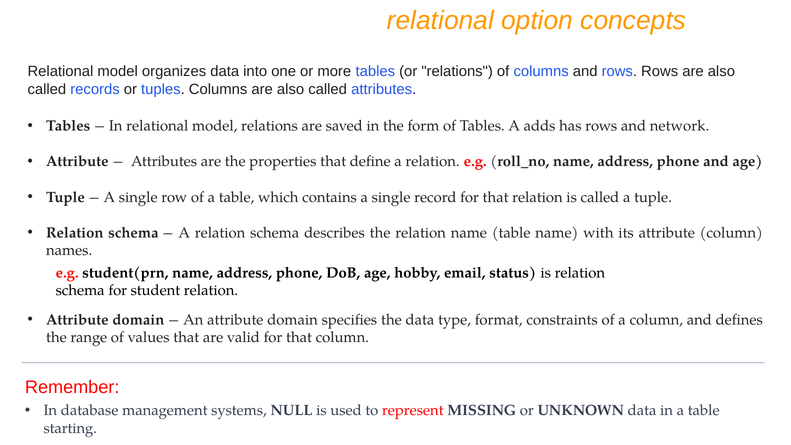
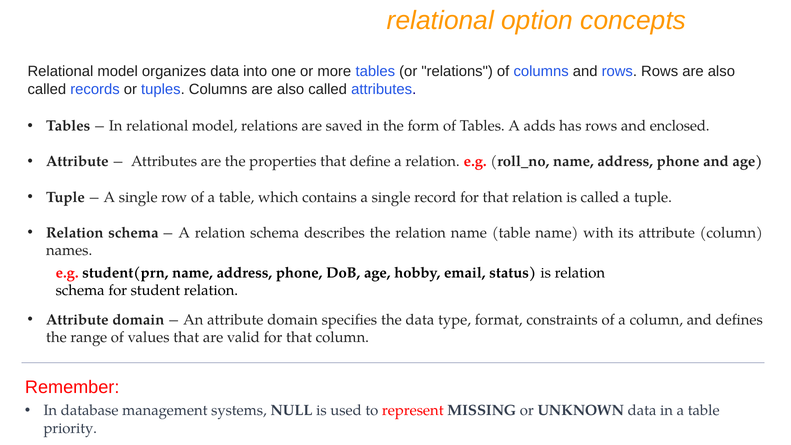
network: network -> enclosed (680, 126)
starting: starting -> priority (70, 428)
